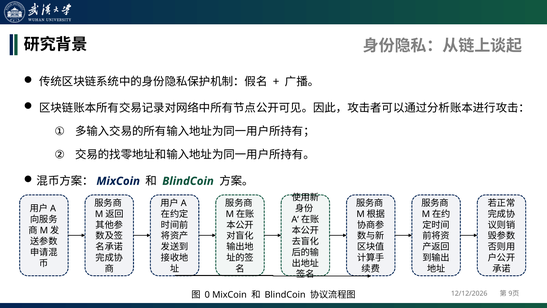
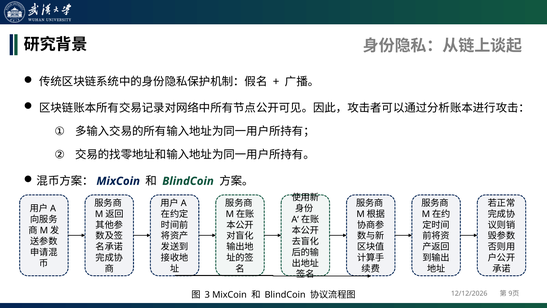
0: 0 -> 3 (207, 294)
